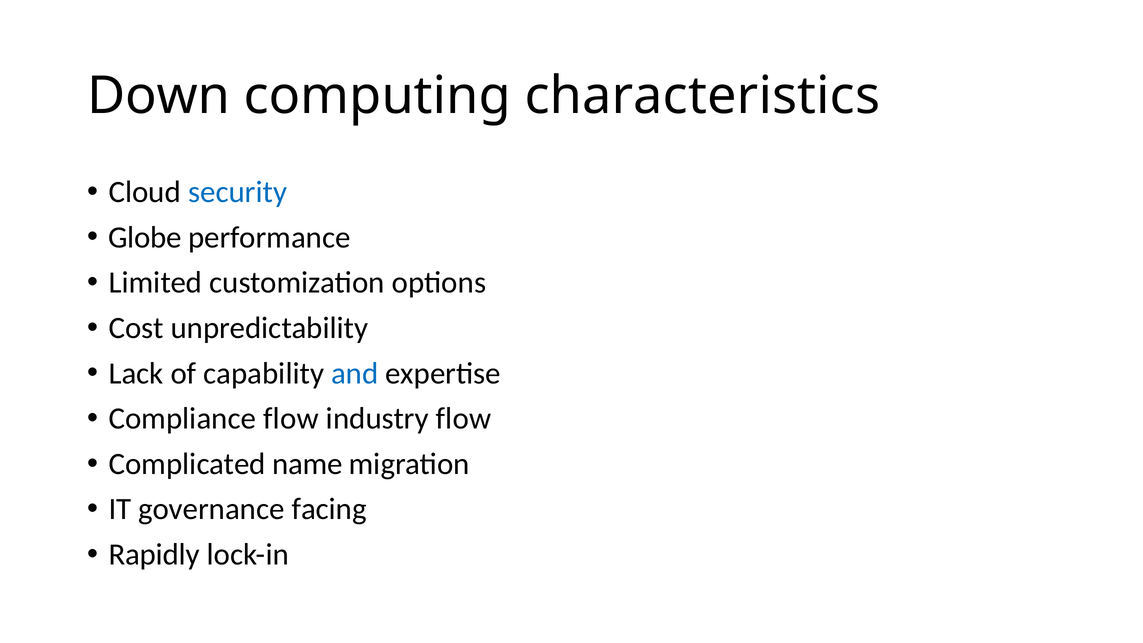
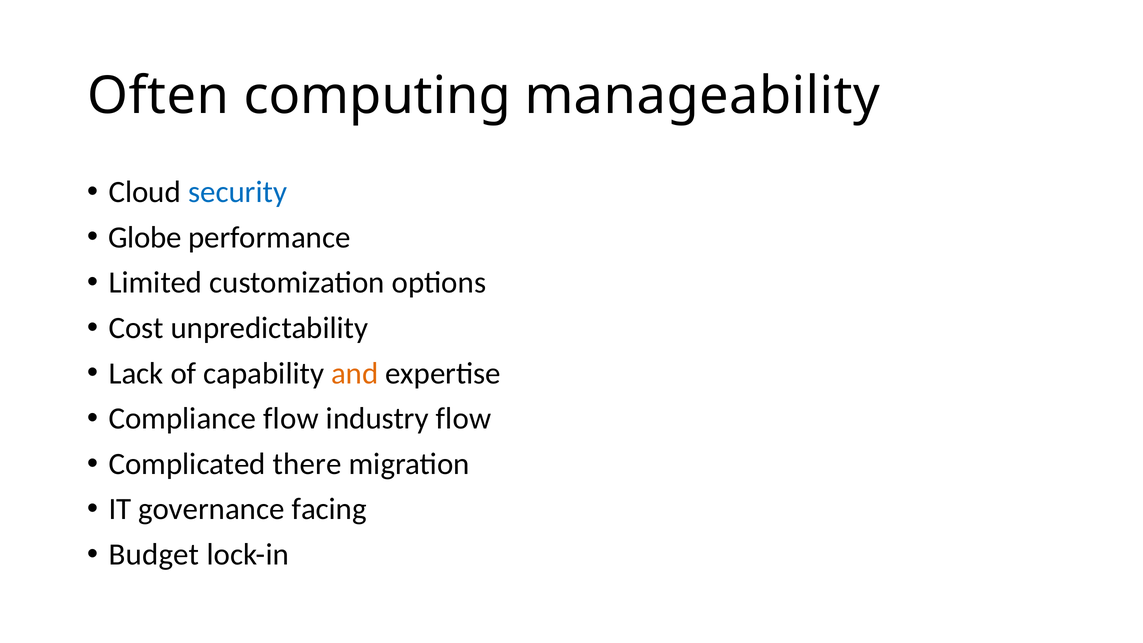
Down: Down -> Often (158, 96)
characteristics: characteristics -> manageability (702, 96)
and colour: blue -> orange (355, 373)
name: name -> there (307, 464)
Rapidly: Rapidly -> Budget (154, 555)
